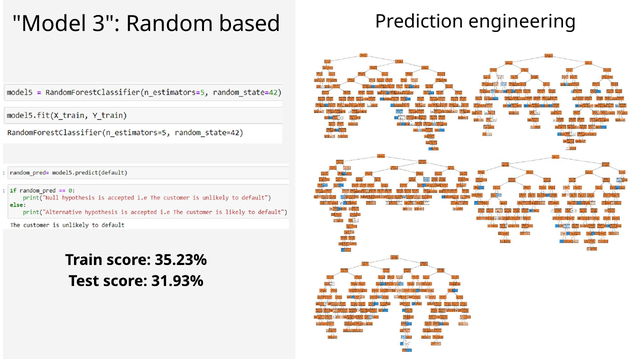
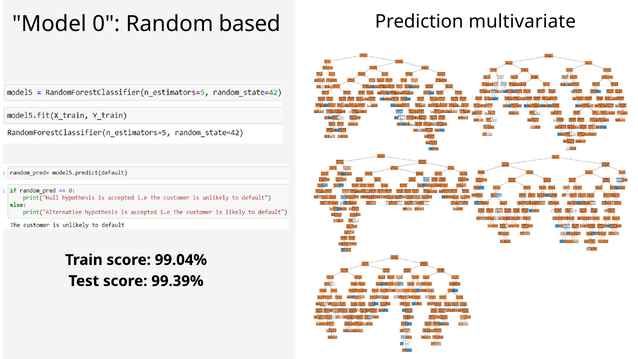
3: 3 -> 0 (106, 24)
engineering: engineering -> multivariate (522, 22)
35.23%: 35.23% -> 99.04% (181, 260)
31.93%: 31.93% -> 99.39% (177, 281)
